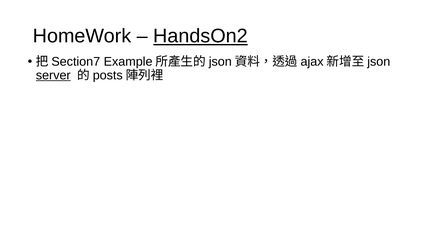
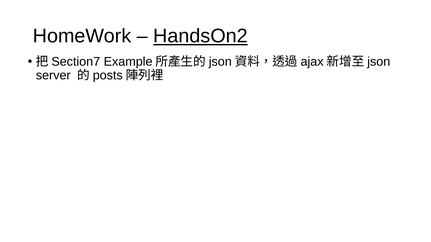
server underline: present -> none (53, 75)
